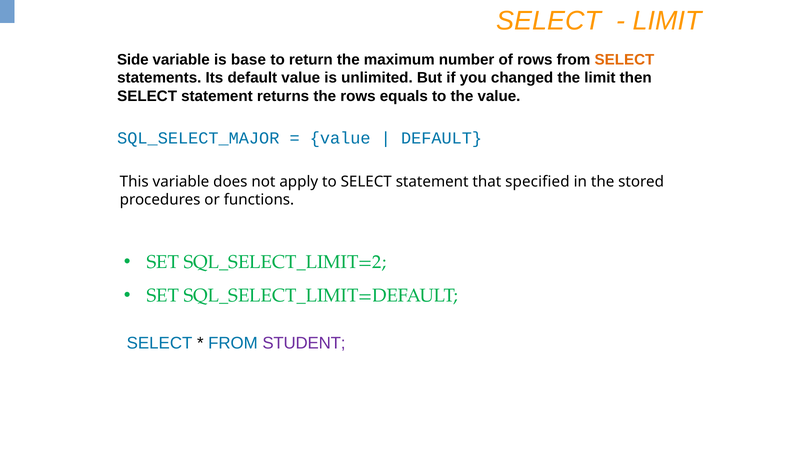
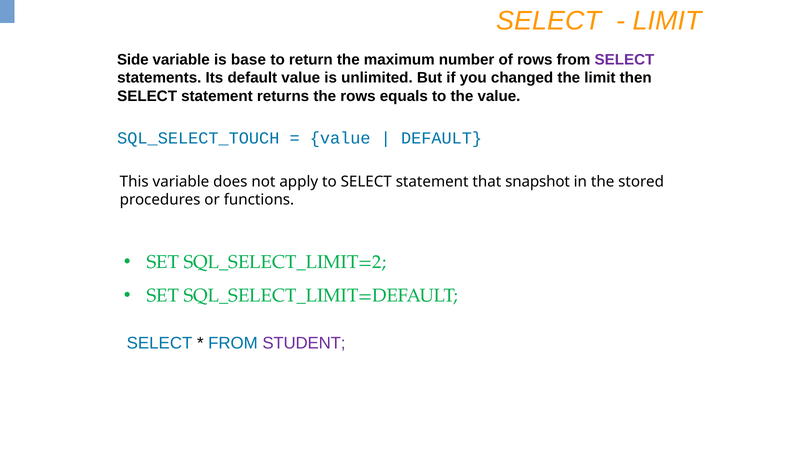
SELECT colour: orange -> purple (624, 60)
SQL_SELECT_MAJOR: SQL_SELECT_MAJOR -> SQL_SELECT_TOUCH (198, 138)
specified: specified -> snapshot (538, 182)
